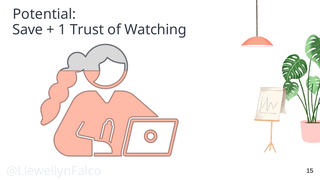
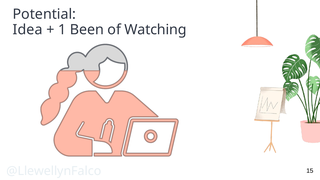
Save: Save -> Idea (28, 30)
Trust: Trust -> Been (87, 30)
